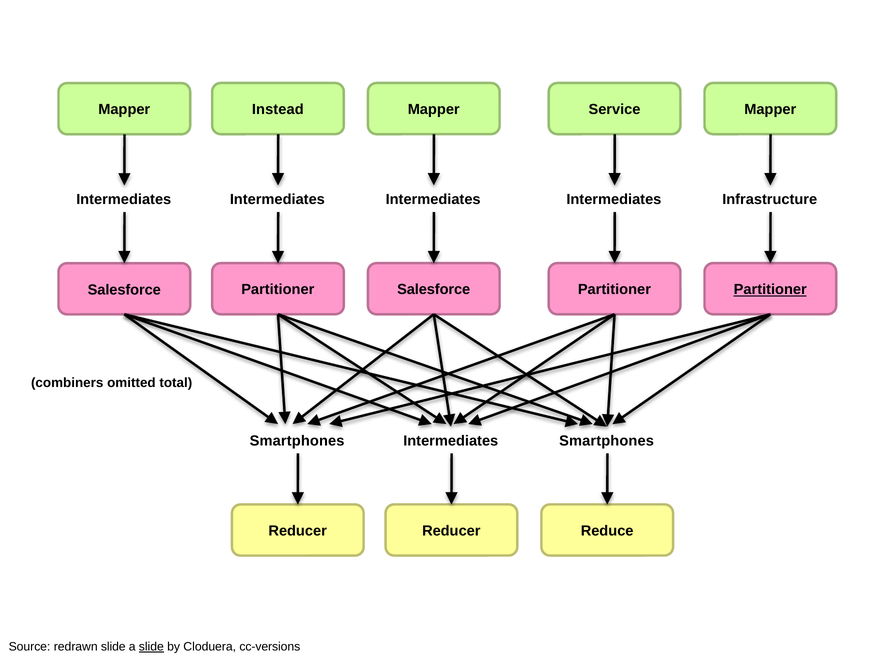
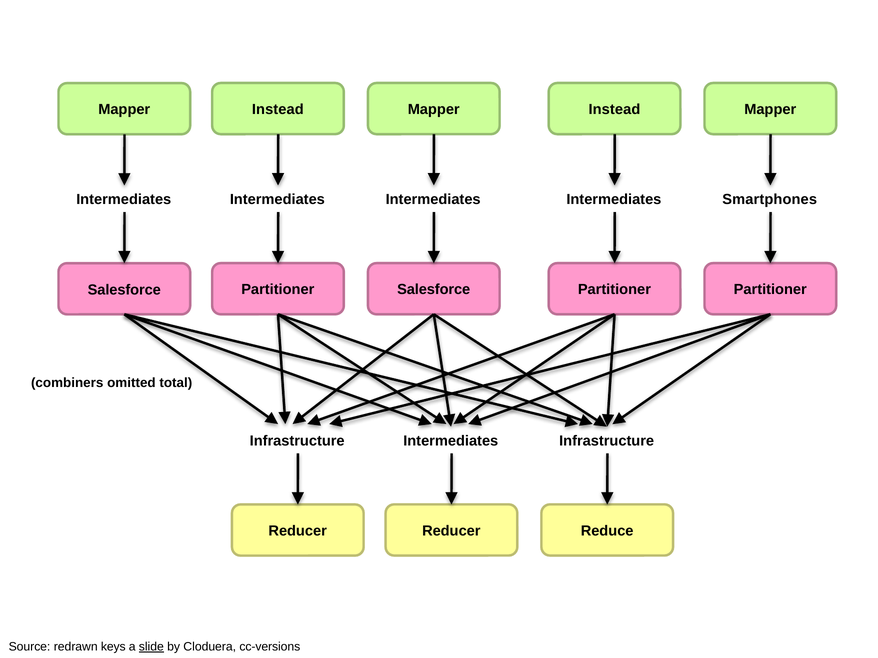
Service: Service -> Instead (614, 110)
Infrastructure: Infrastructure -> Smartphones (770, 200)
Partitioner underline: present -> none (770, 290)
Smartphones: Smartphones -> Infrastructure (297, 441)
Intermediates Smartphones: Smartphones -> Infrastructure (607, 441)
redrawn slide: slide -> keys (113, 647)
